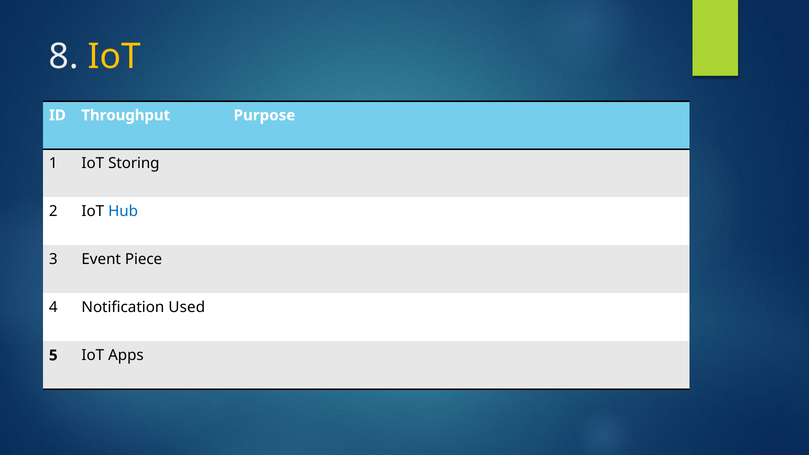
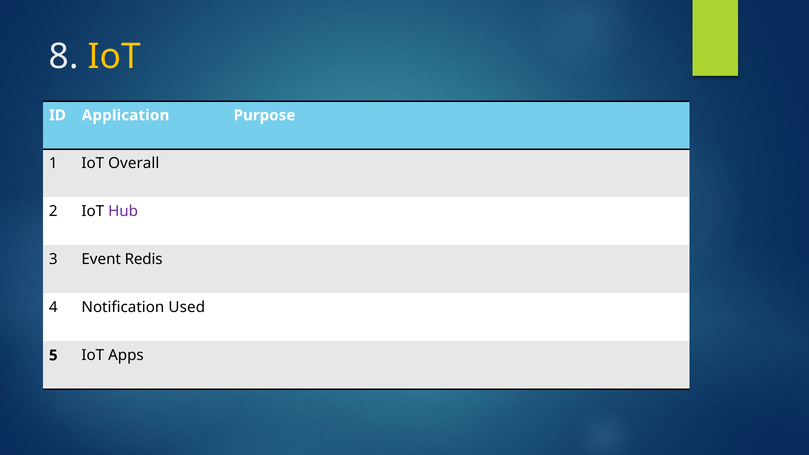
Throughput: Throughput -> Application (126, 115)
Storing: Storing -> Overall (134, 163)
Hub colour: blue -> purple (123, 211)
Piece: Piece -> Redis (144, 259)
